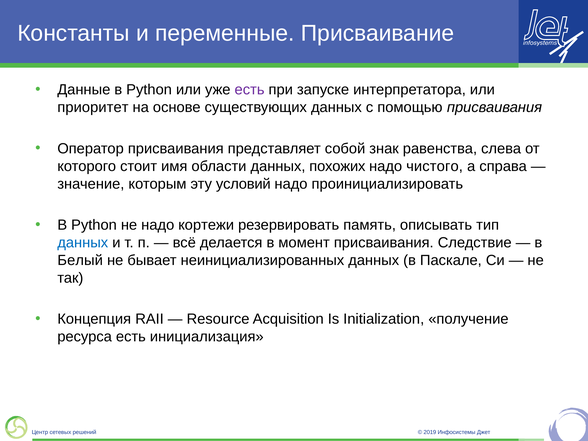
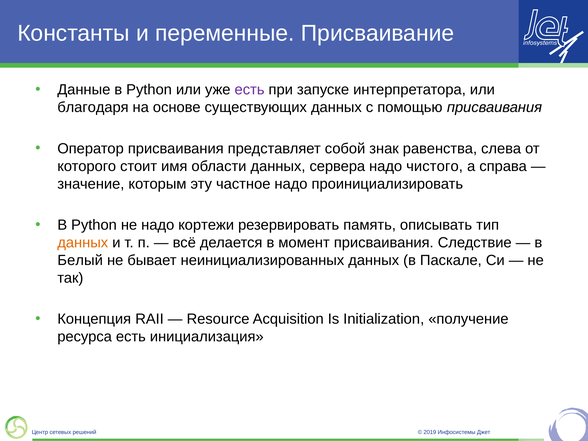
приоритет: приоритет -> благодаря (93, 107)
похожих: похожих -> сервера (337, 166)
условий: условий -> частное (243, 184)
данных colour: blue -> orange (83, 243)
